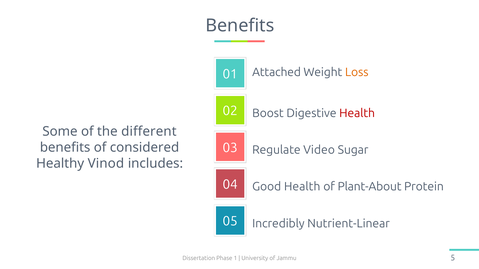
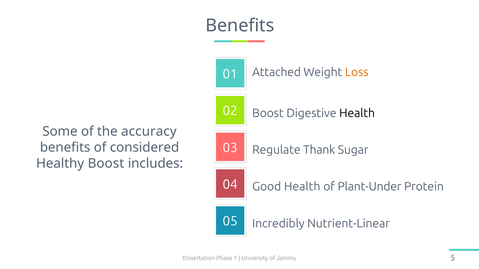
Health colour: red -> black (357, 113)
different: different -> accuracy (149, 132)
Video: Video -> Thank (319, 150)
Healthy Vinod: Vinod -> Boost (106, 164)
Plant-About: Plant-About -> Plant-Under (370, 187)
